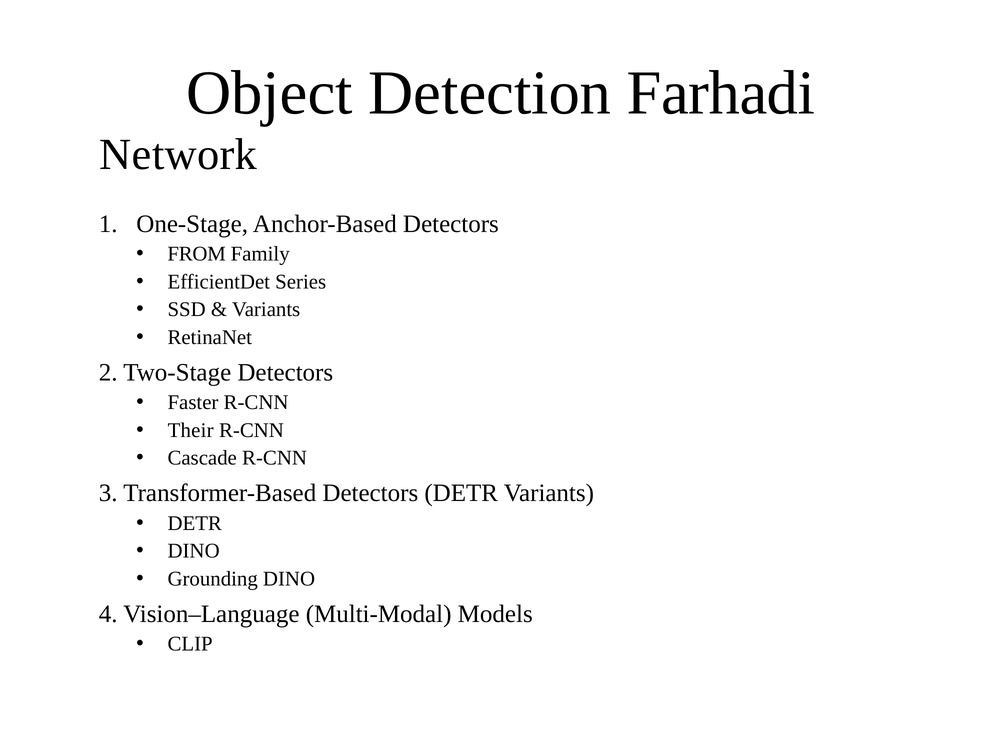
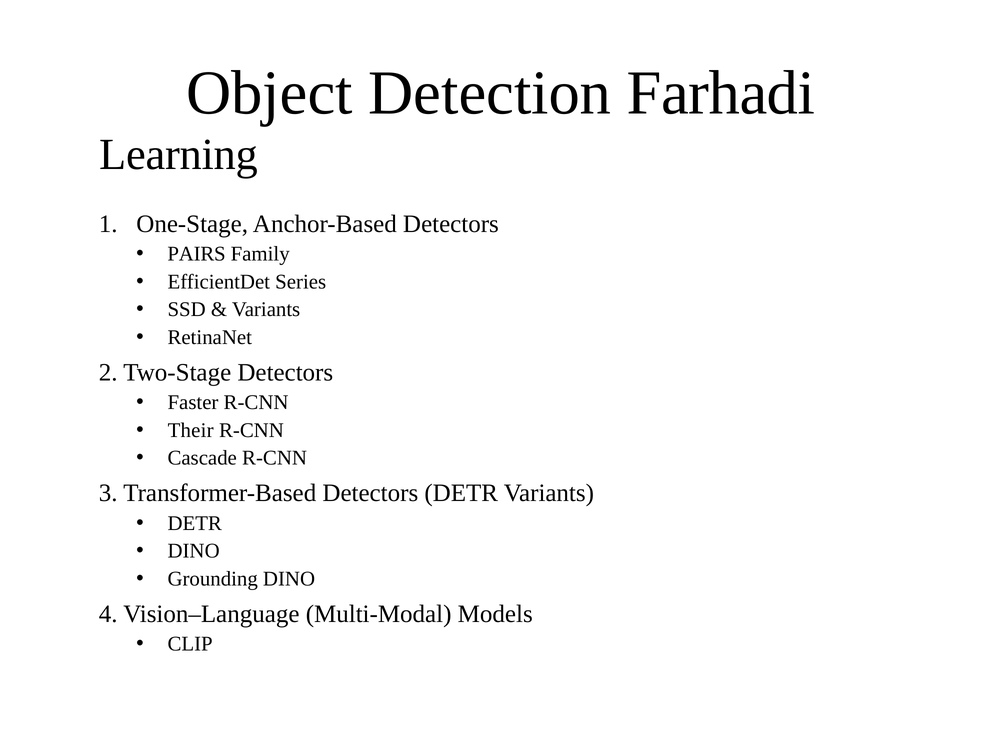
Network: Network -> Learning (179, 154)
FROM: FROM -> PAIRS (197, 254)
